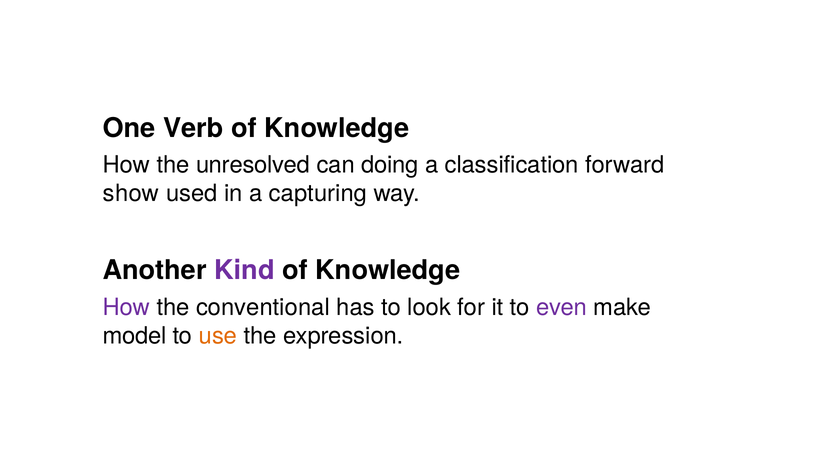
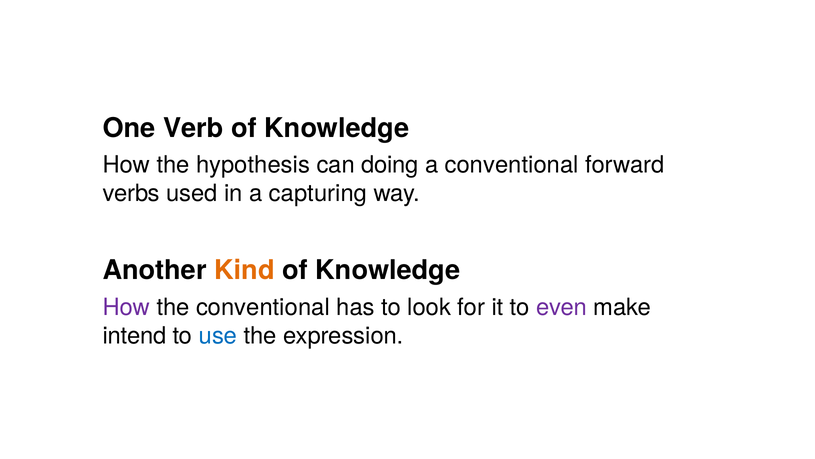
unresolved: unresolved -> hypothesis (253, 165)
a classification: classification -> conventional (512, 165)
show: show -> verbs (131, 193)
Kind colour: purple -> orange (244, 270)
model: model -> intend (135, 335)
use colour: orange -> blue (218, 335)
